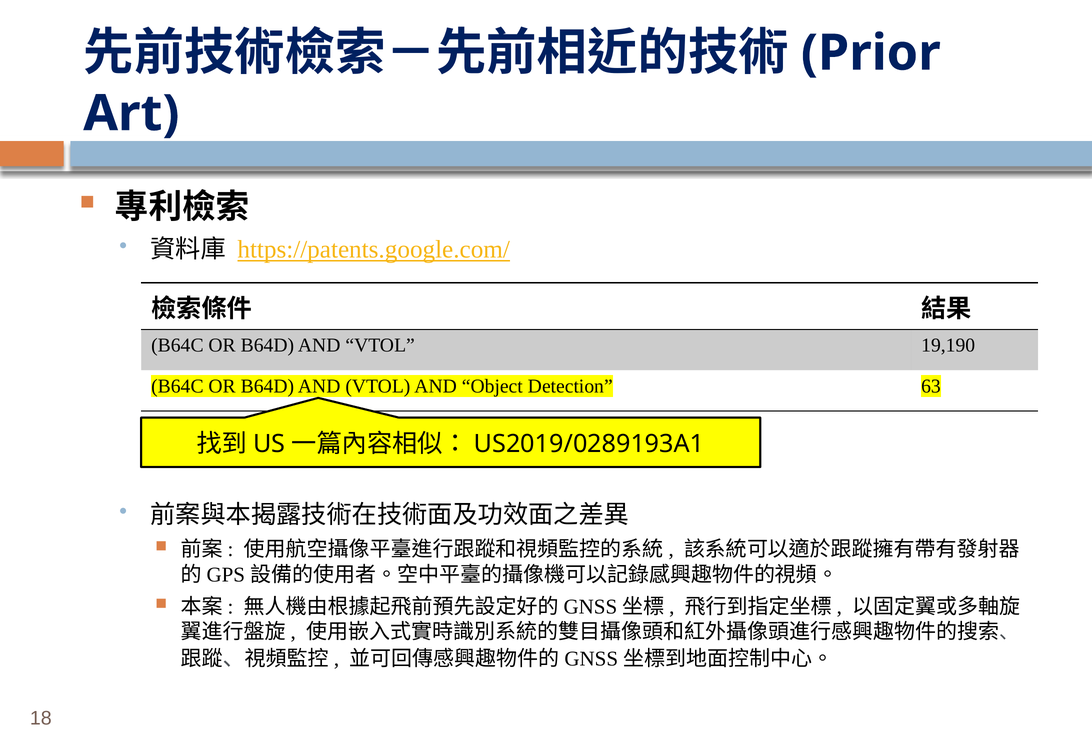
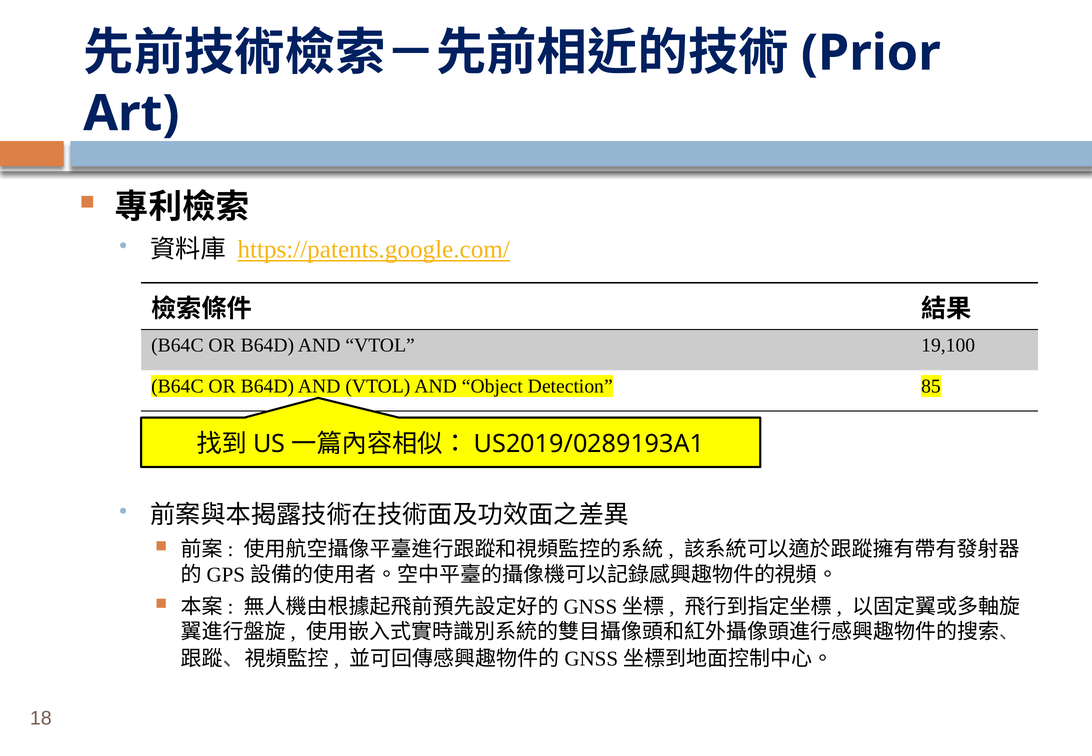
19,190: 19,190 -> 19,100 (948, 345)
63: 63 -> 85 (931, 386)
